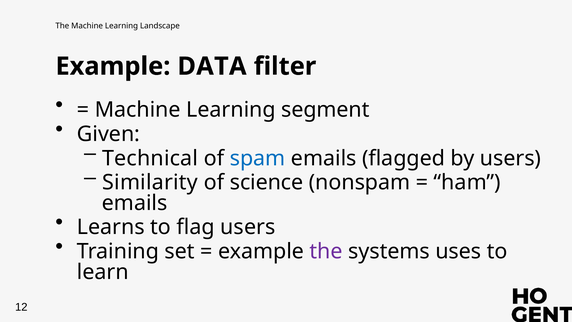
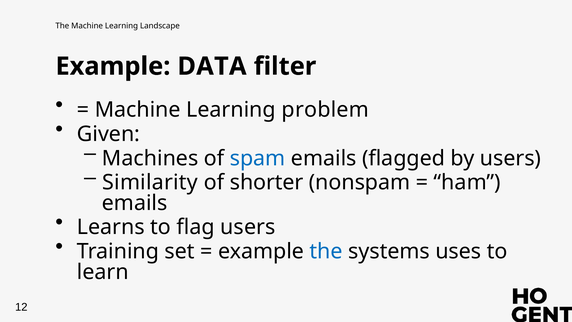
segment: segment -> problem (325, 110)
Technical: Technical -> Machines (150, 158)
science: science -> shorter (267, 182)
the colour: purple -> blue (326, 251)
